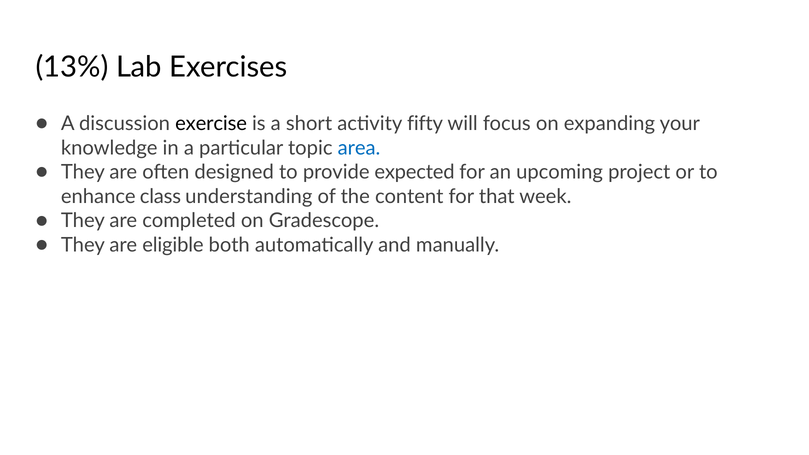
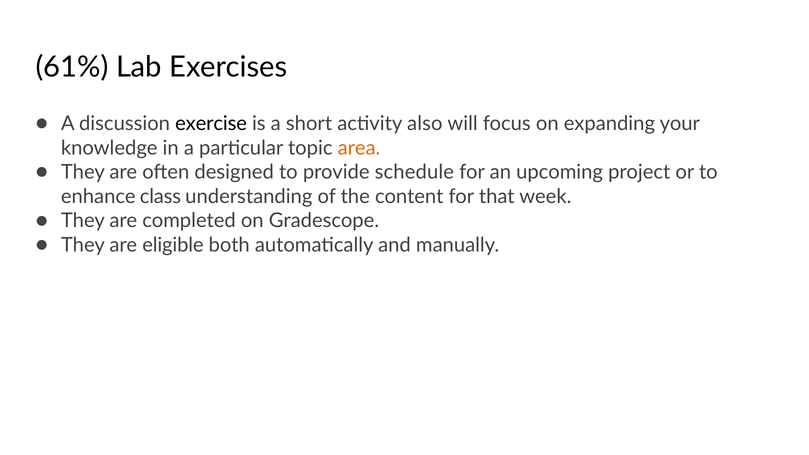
13%: 13% -> 61% (72, 67)
fifty: fifty -> also (425, 124)
area colour: blue -> orange (359, 148)
expected: expected -> schedule (414, 172)
